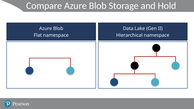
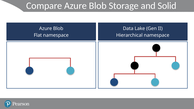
Hold: Hold -> Solid (167, 6)
